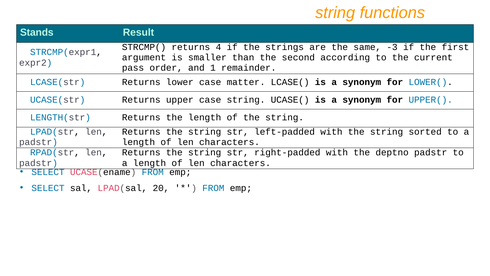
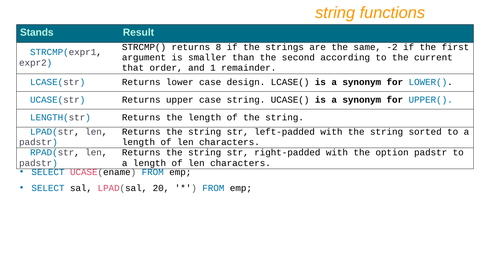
4: 4 -> 8 (218, 47)
-3: -3 -> -2 (392, 47)
pass: pass -> that (133, 68)
matter: matter -> design (246, 82)
deptno: deptno -> option (392, 152)
